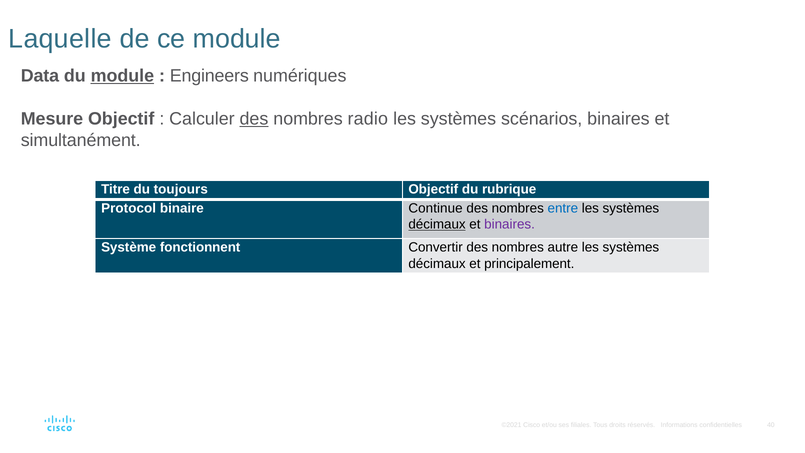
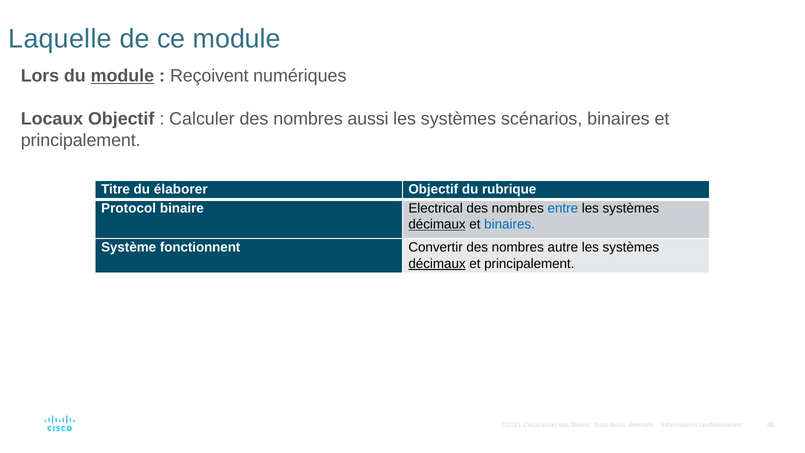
Data: Data -> Lors (40, 76)
Engineers: Engineers -> Reçoivent (209, 76)
Mesure: Mesure -> Locaux (52, 119)
des underline: present -> none (254, 119)
radio: radio -> aussi (368, 119)
simultanément: simultanément -> principalement (81, 140)
toujours: toujours -> élaborer (181, 189)
Continue: Continue -> Electrical (436, 208)
binaires colour: purple -> blue (510, 224)
décimaux underline: none -> present (437, 264)
